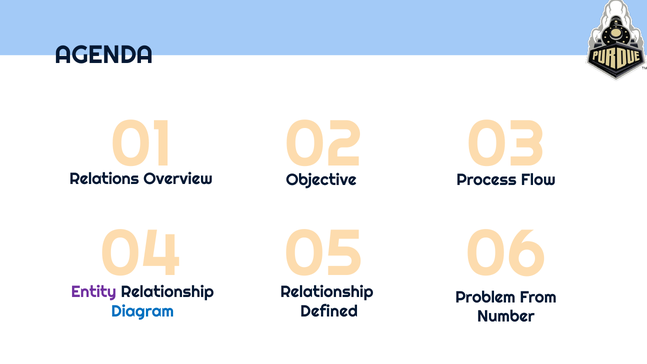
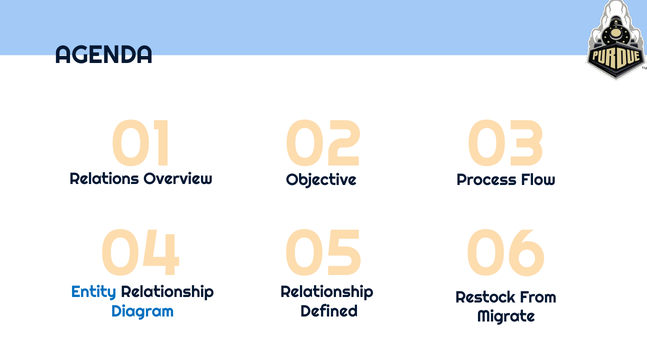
Entity colour: purple -> blue (94, 292)
Problem: Problem -> Restock (485, 297)
Number: Number -> Migrate (506, 317)
